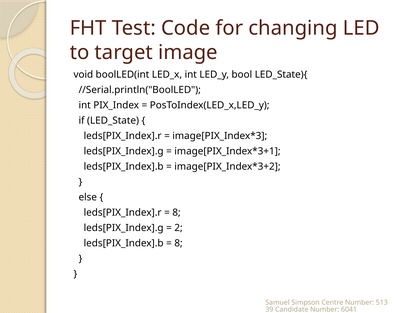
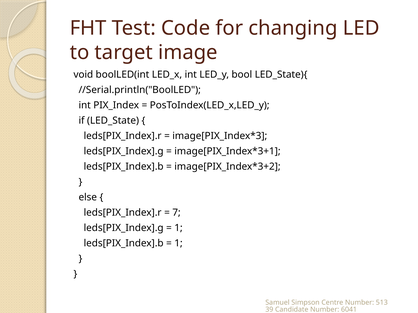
8: 8 -> 7 (177, 213)
2: 2 -> 1 (179, 228)
8: 8 -> 1 (179, 244)
